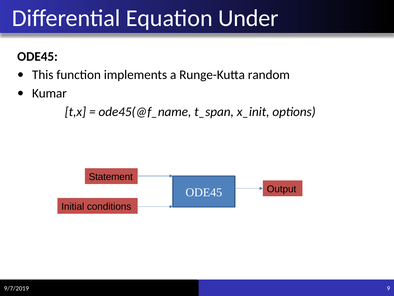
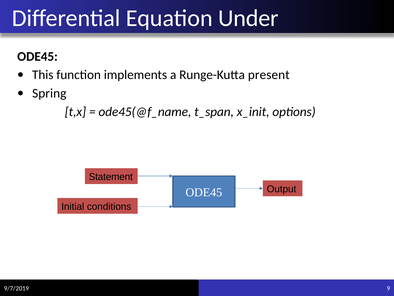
random: random -> present (269, 75)
Kumar: Kumar -> Spring (49, 93)
